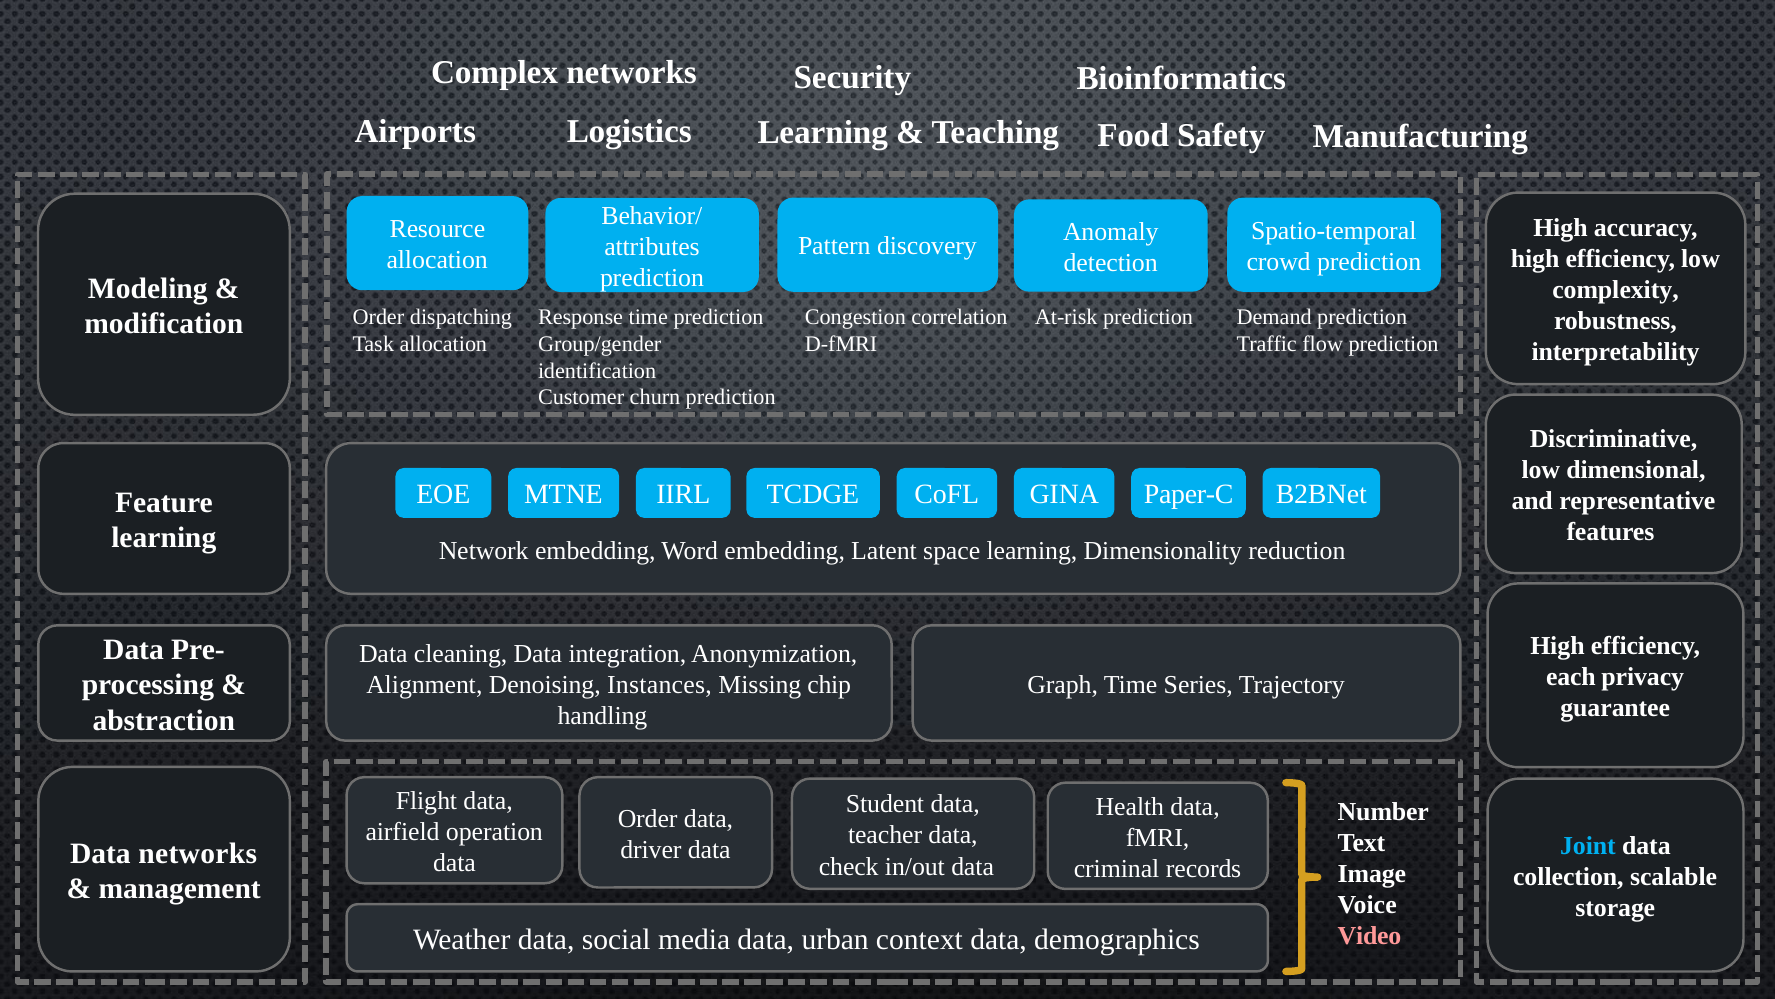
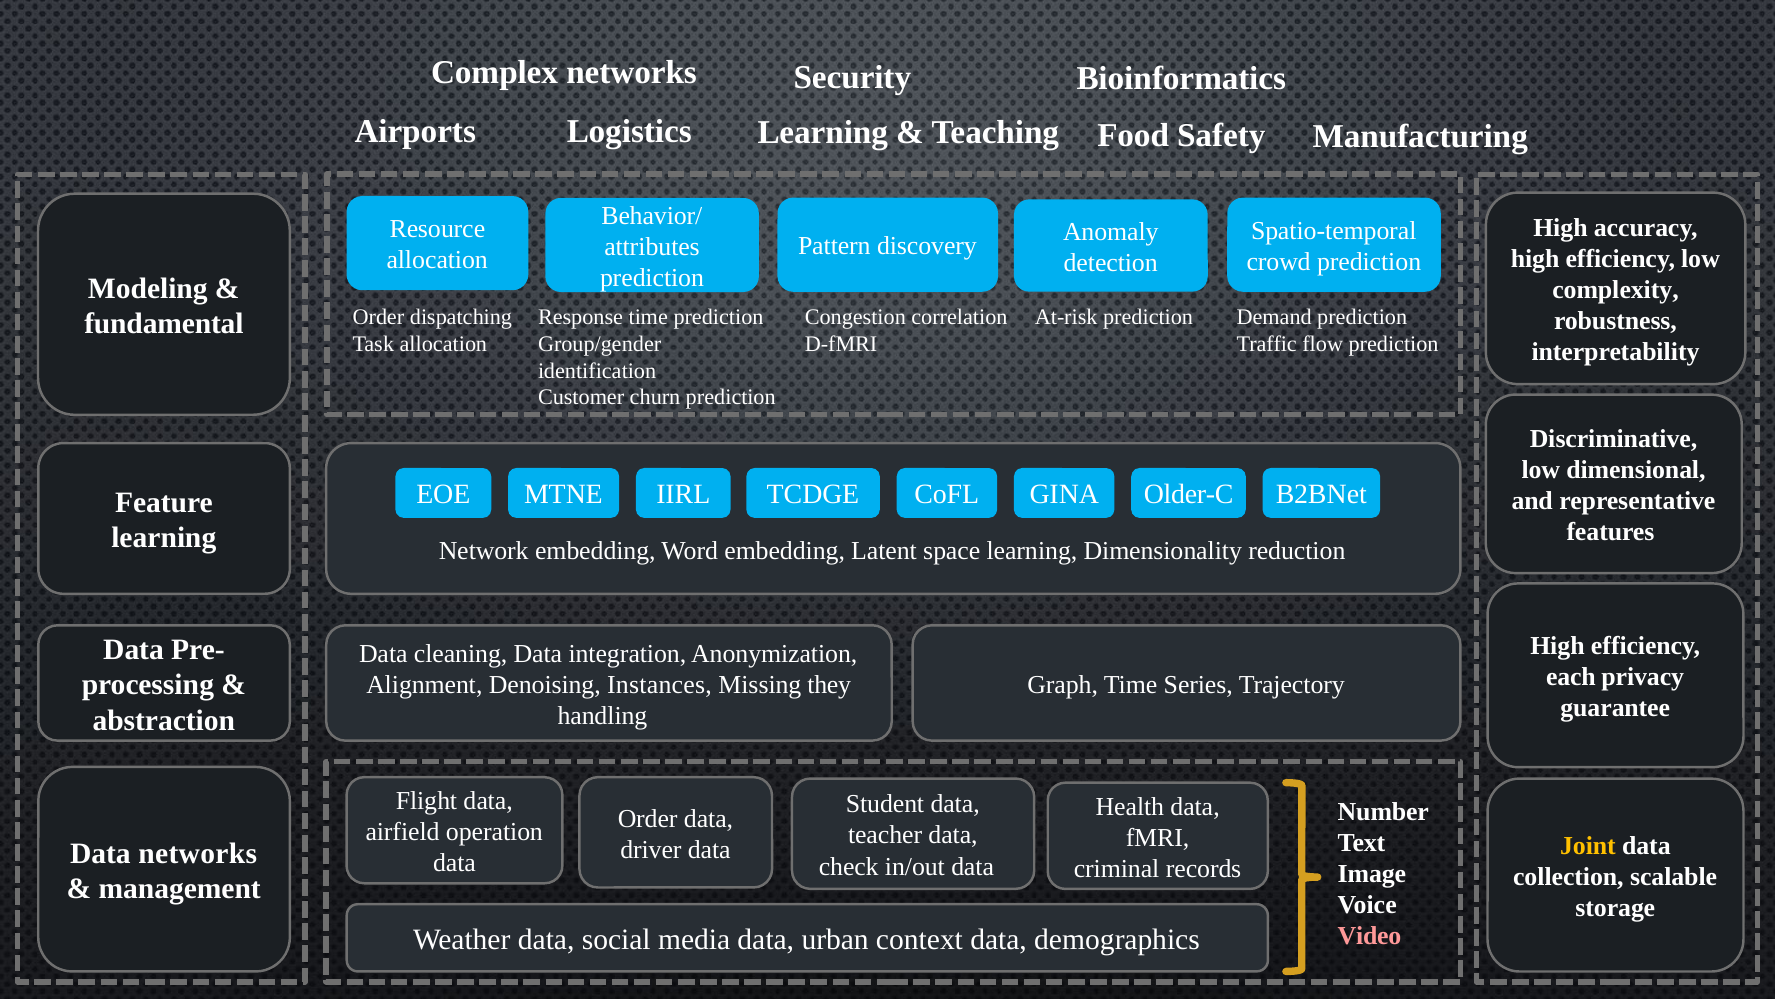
modification: modification -> fundamental (164, 324)
Paper-C: Paper-C -> Older-C (1189, 494)
chip: chip -> they (829, 684)
Joint colour: light blue -> yellow (1588, 845)
